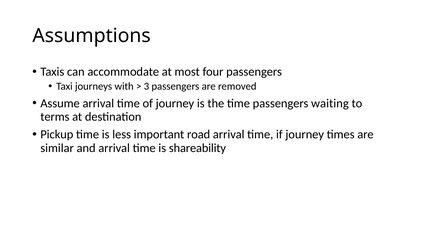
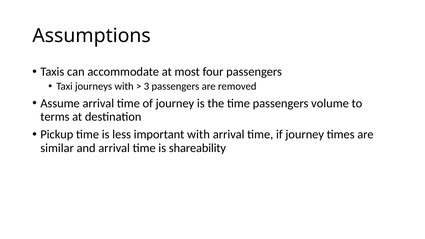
waiting: waiting -> volume (330, 103)
important road: road -> with (198, 135)
